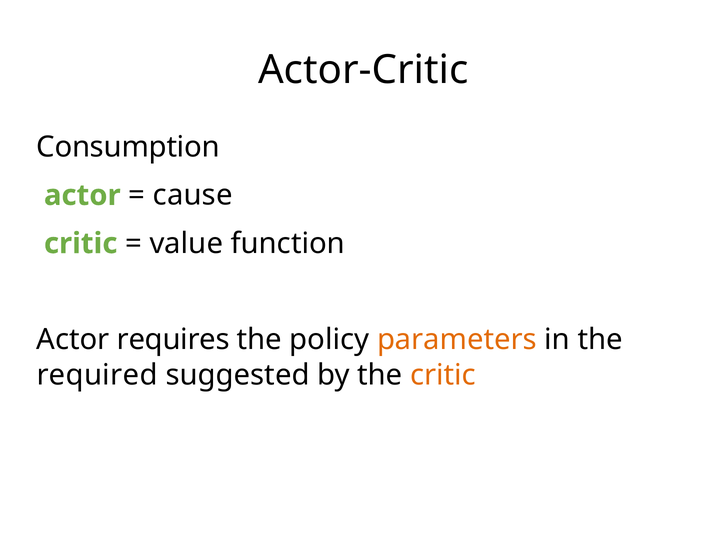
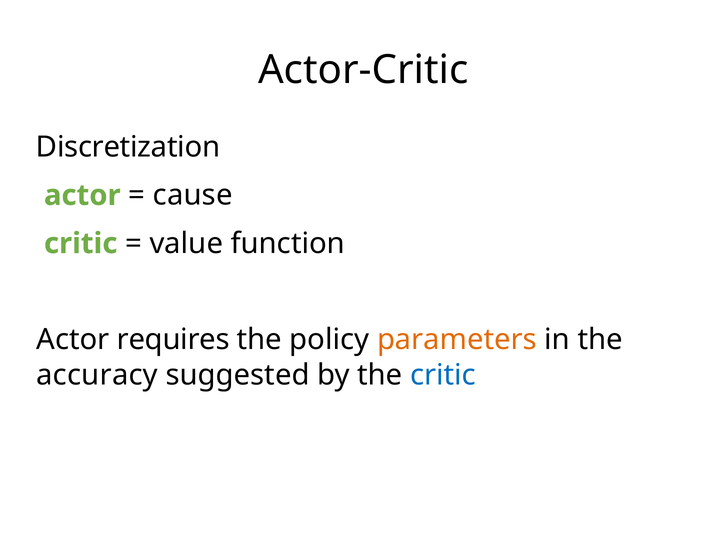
Consumption: Consumption -> Discretization (128, 147)
required: required -> accuracy (97, 375)
critic colour: orange -> blue (443, 375)
